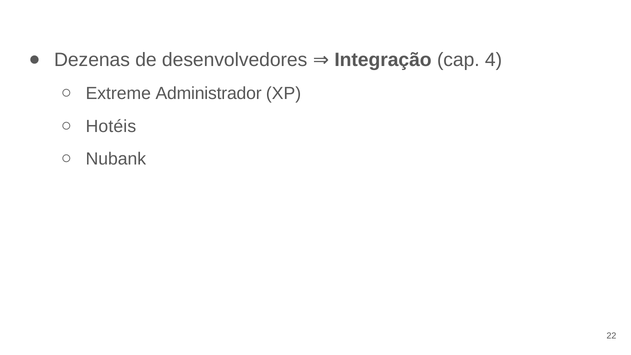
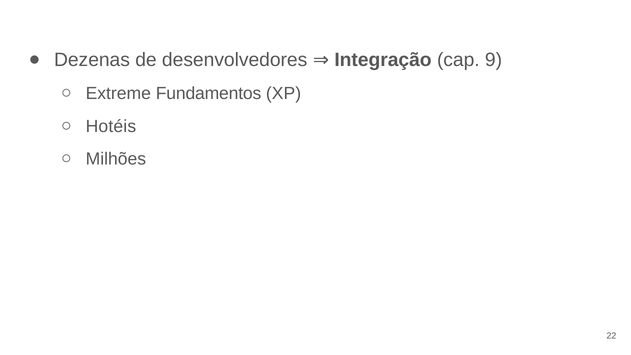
4: 4 -> 9 (494, 60)
Administrador: Administrador -> Fundamentos (209, 94)
Nubank: Nubank -> Milhões (116, 159)
